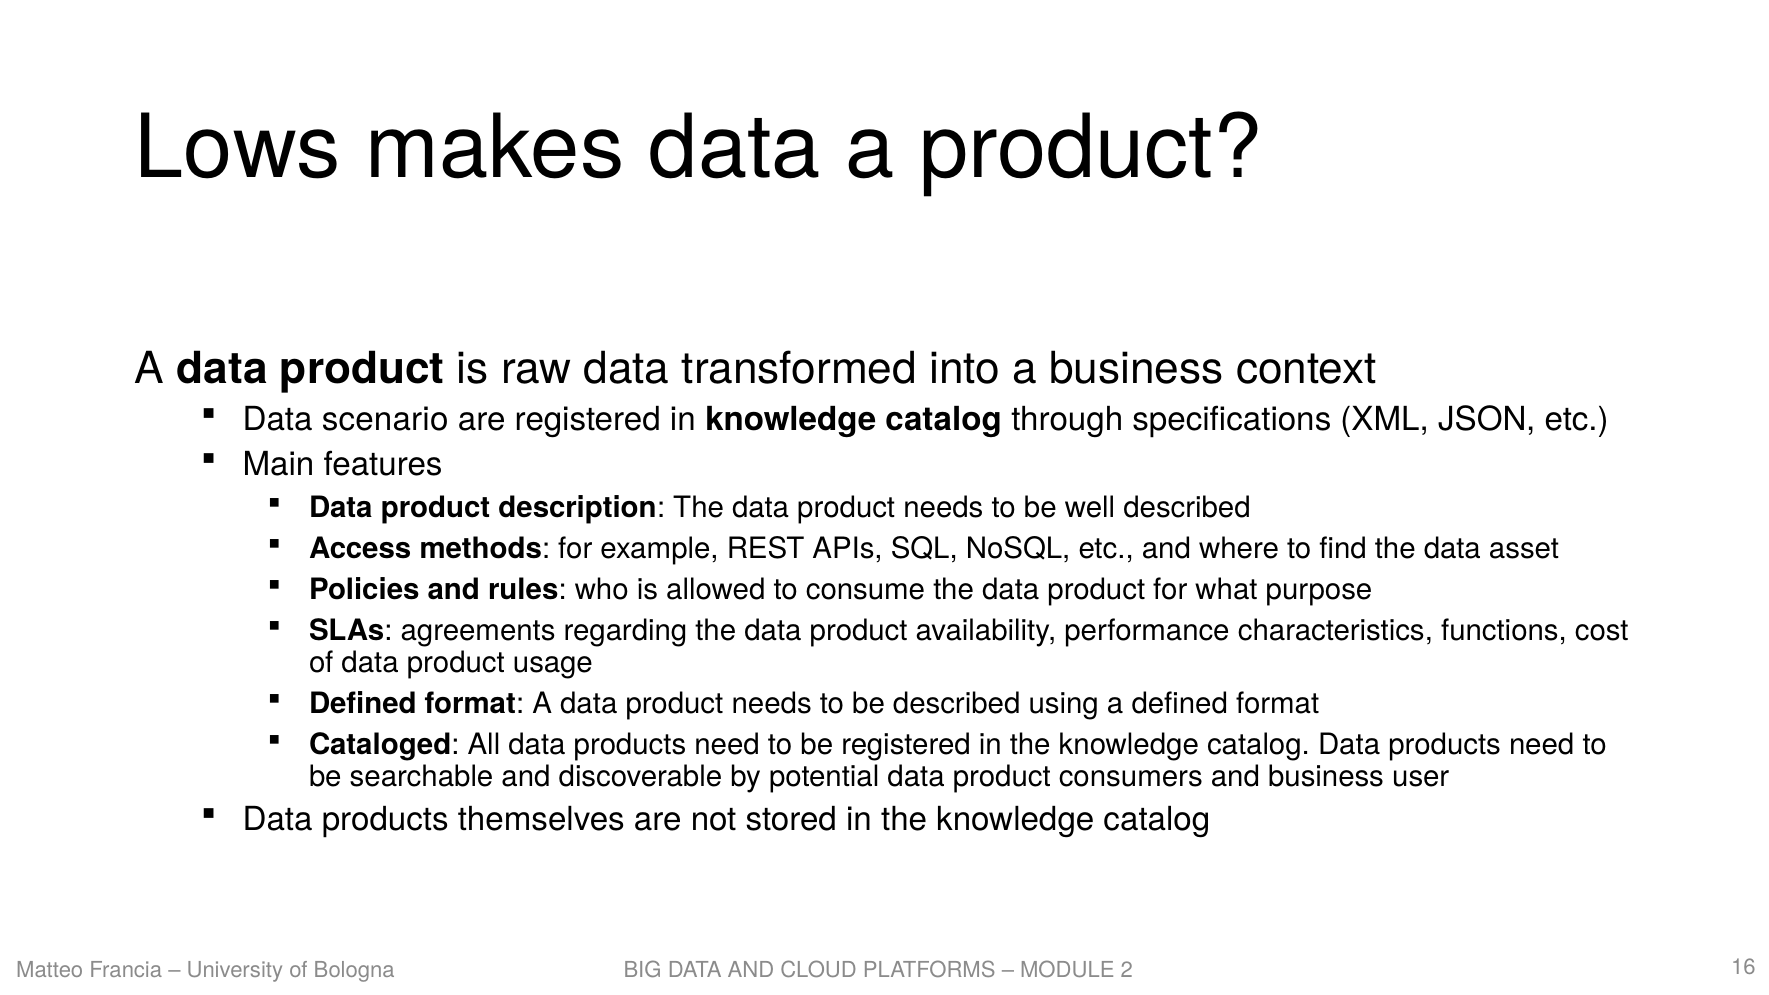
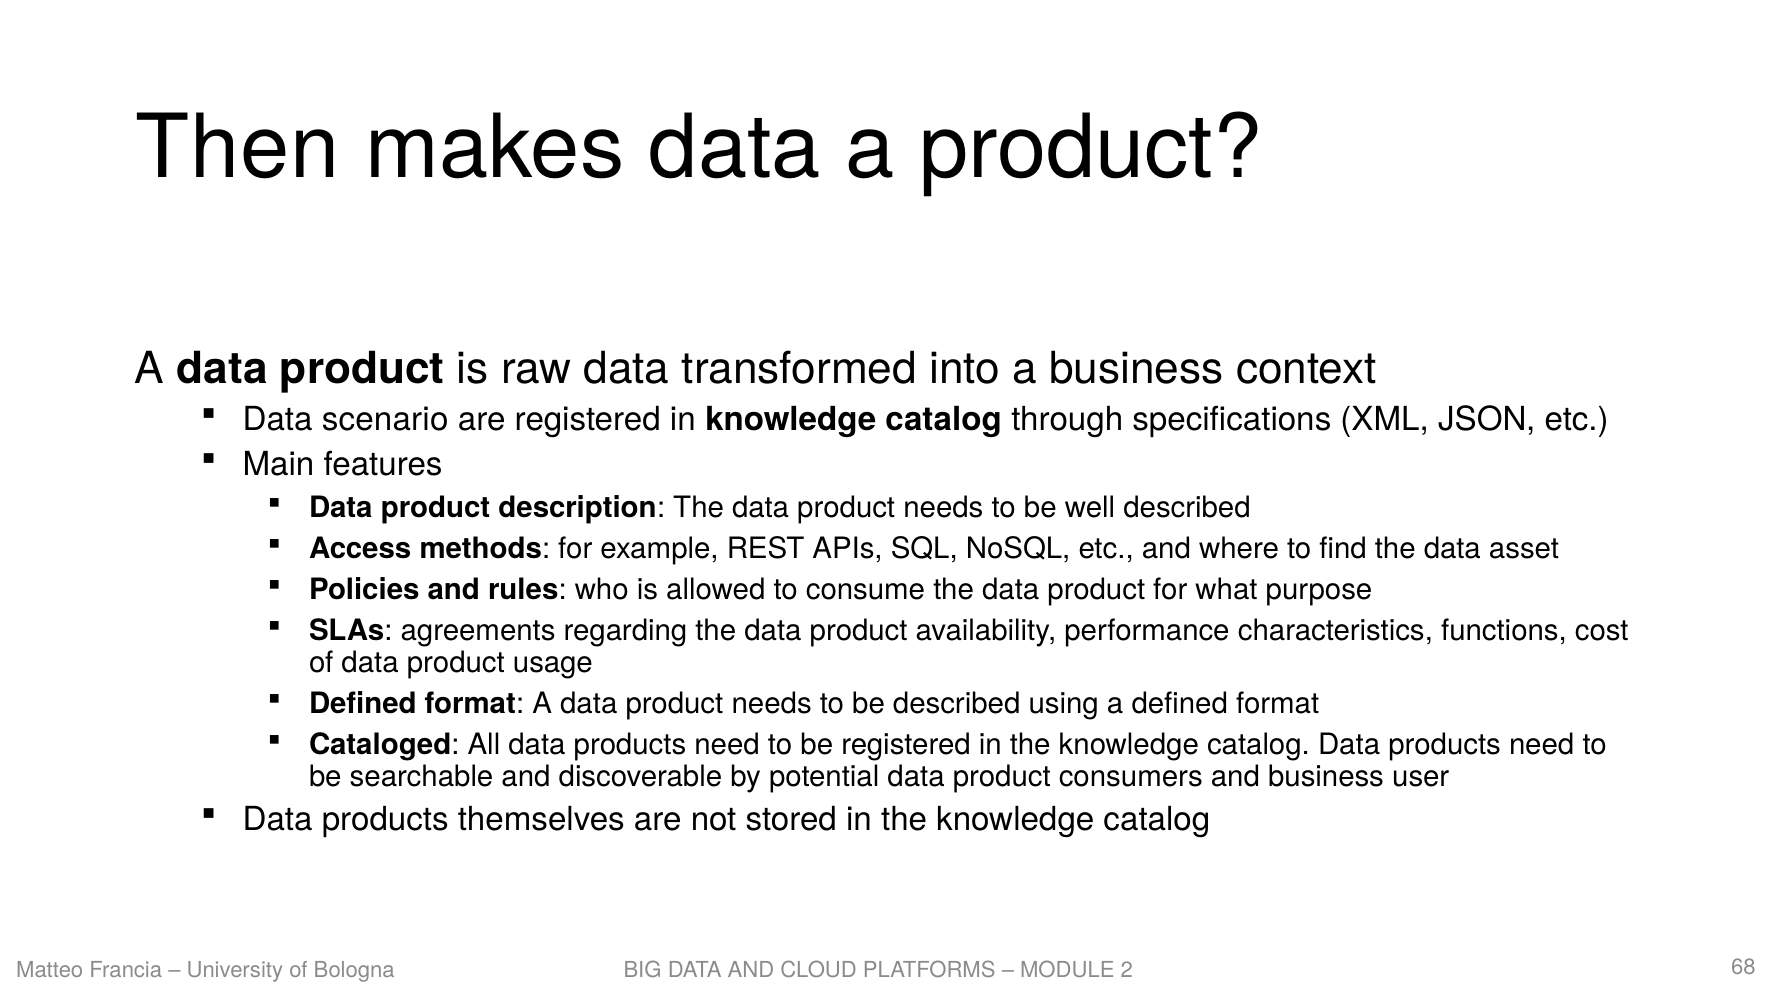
Lows: Lows -> Then (238, 149)
16: 16 -> 68 (1743, 968)
